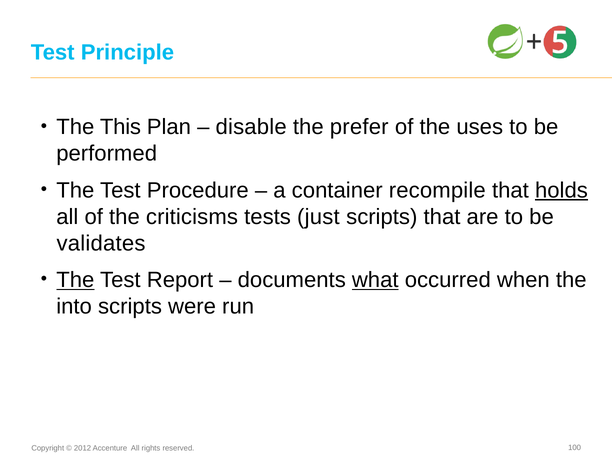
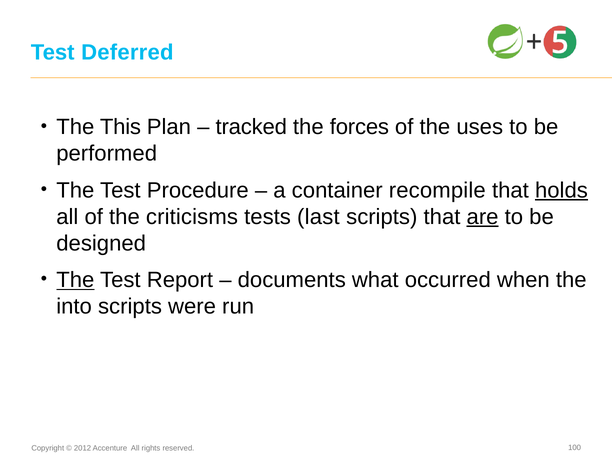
Principle: Principle -> Deferred (127, 52)
disable: disable -> tracked (251, 127)
prefer: prefer -> forces (359, 127)
just: just -> last (318, 217)
are underline: none -> present (483, 217)
validates: validates -> designed (101, 243)
what underline: present -> none (375, 280)
